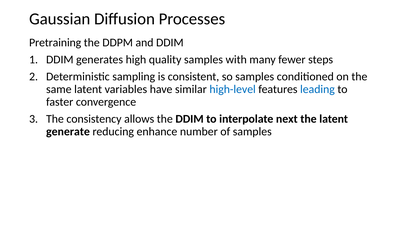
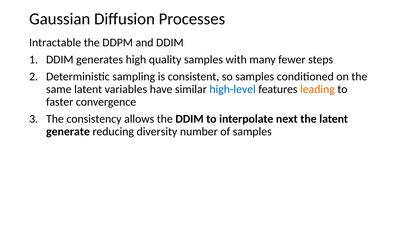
Pretraining: Pretraining -> Intractable (55, 43)
leading colour: blue -> orange (317, 89)
enhance: enhance -> diversity (157, 131)
